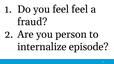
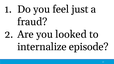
feel feel: feel -> just (80, 9)
person: person -> looked (71, 34)
